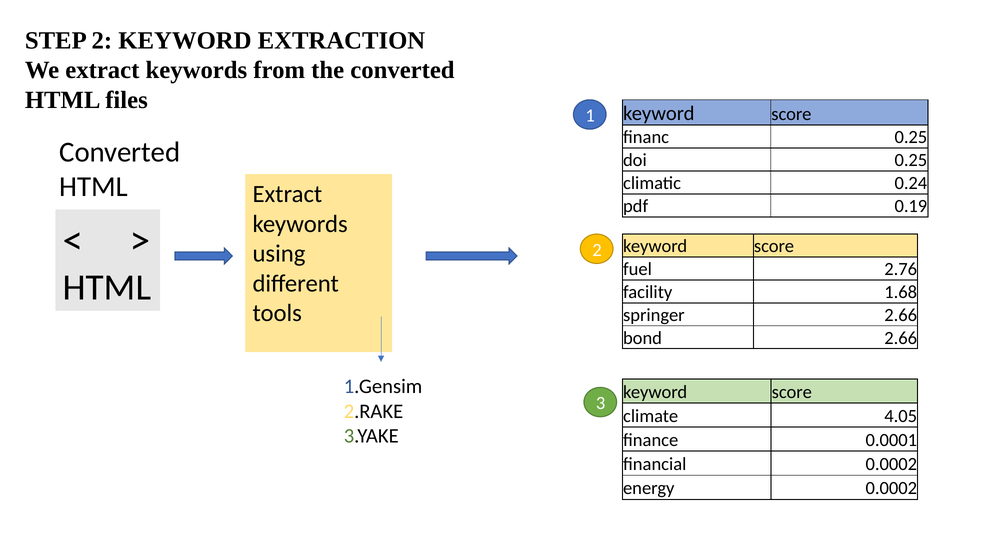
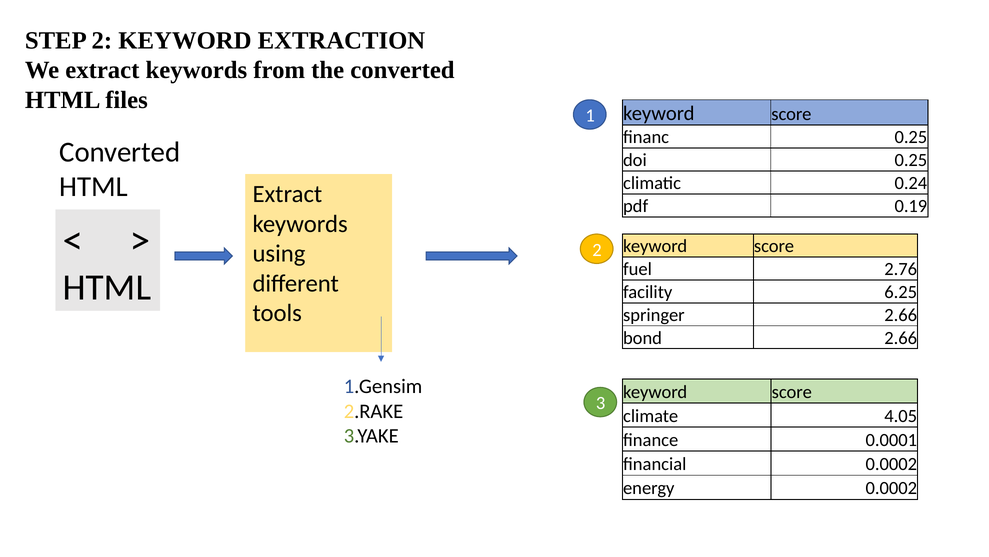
1.68: 1.68 -> 6.25 (901, 292)
